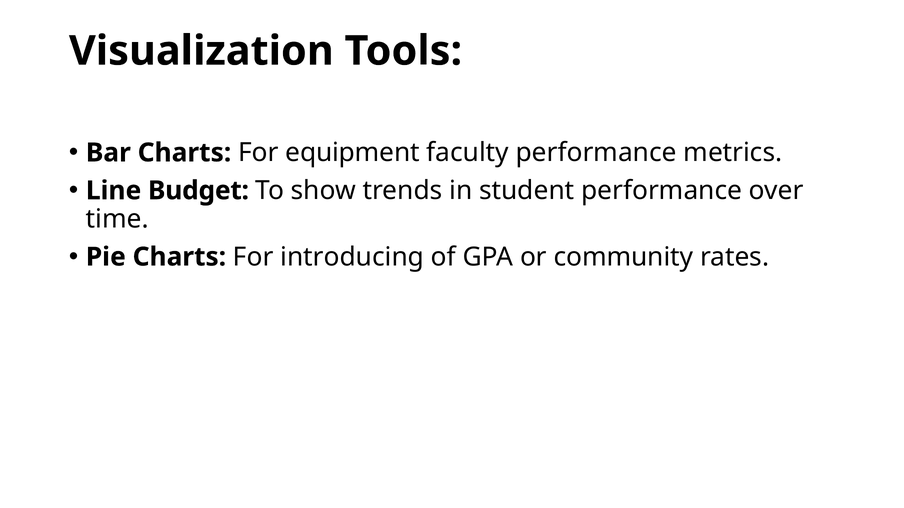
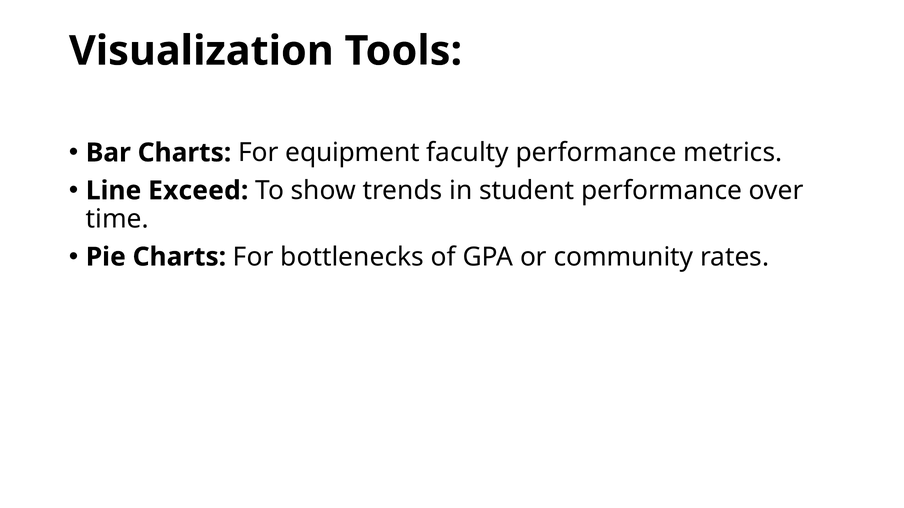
Budget: Budget -> Exceed (198, 191)
introducing: introducing -> bottlenecks (352, 257)
